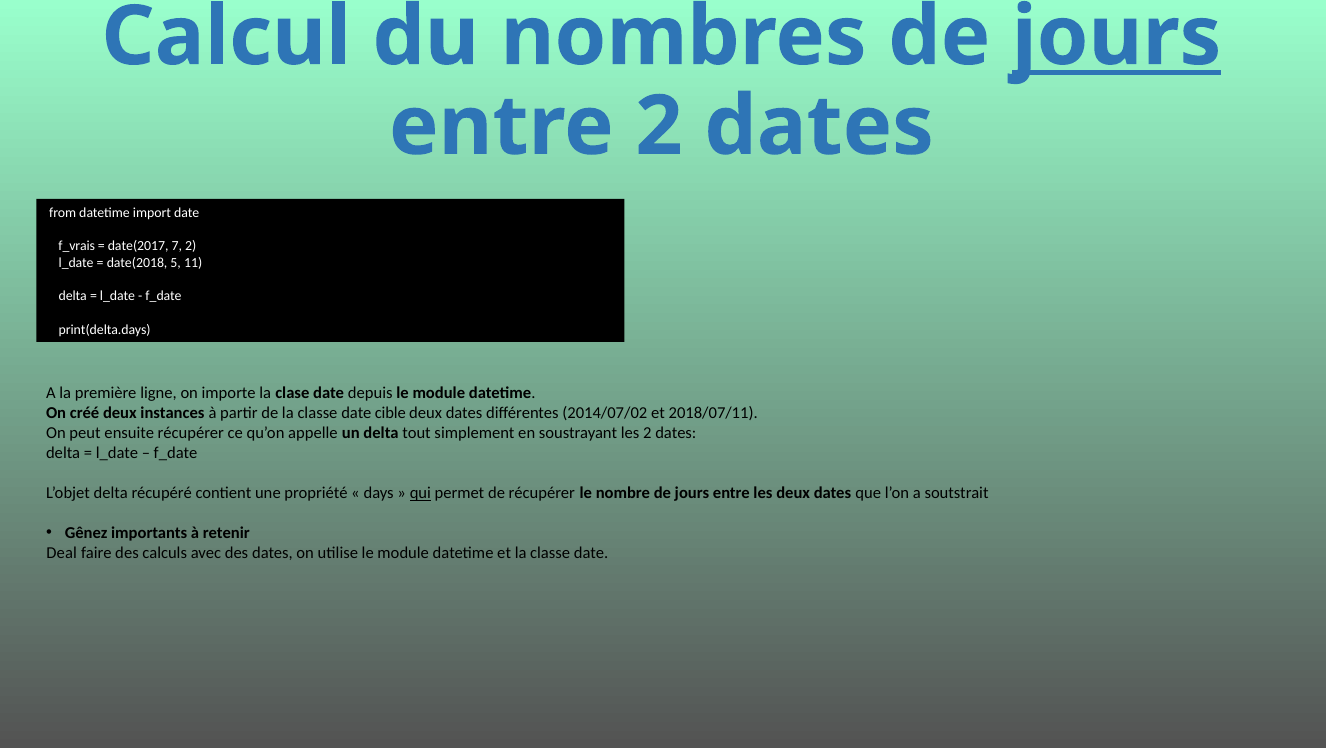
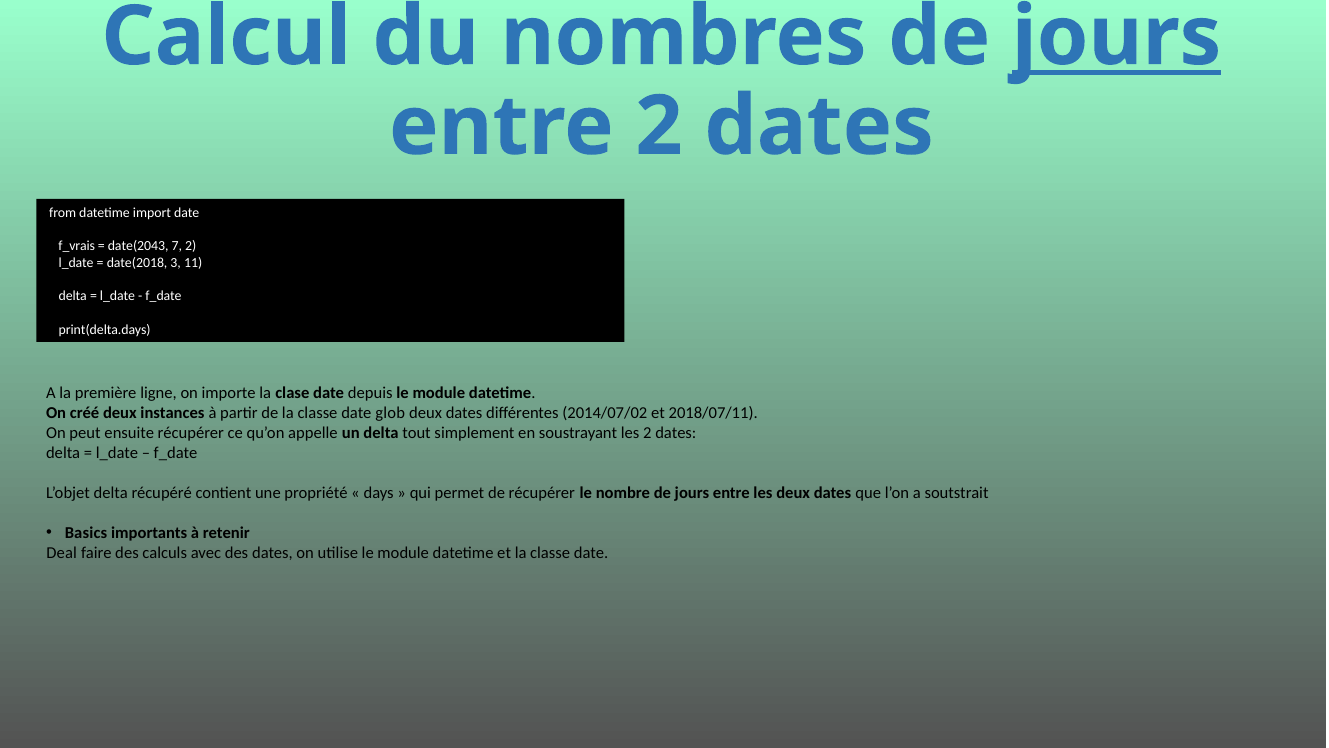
date(2017: date(2017 -> date(2043 (138, 246)
5: 5 -> 3 (176, 263)
cible: cible -> glob (390, 413)
qui underline: present -> none (420, 493)
Gênez: Gênez -> Basics (86, 533)
